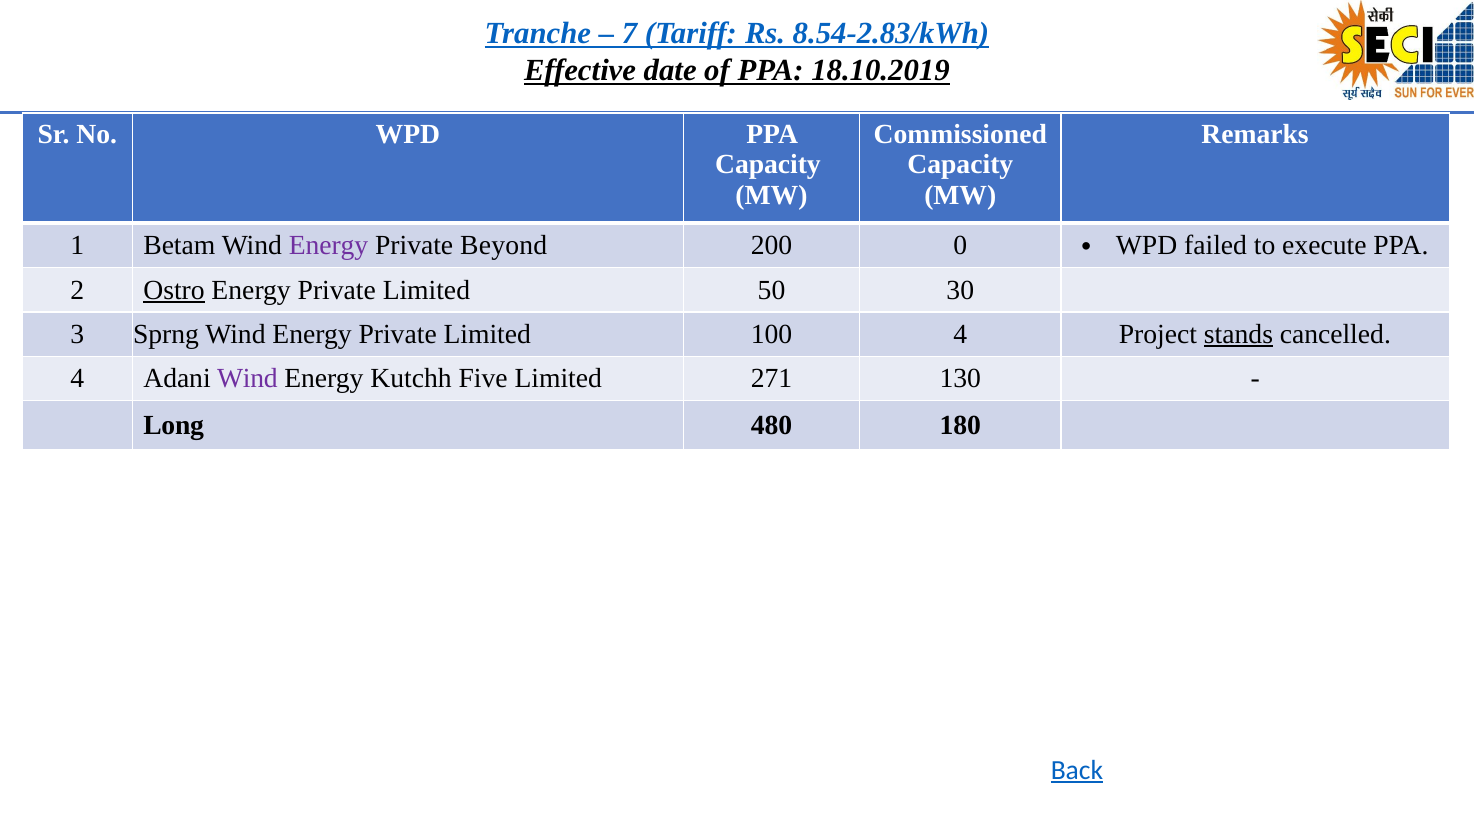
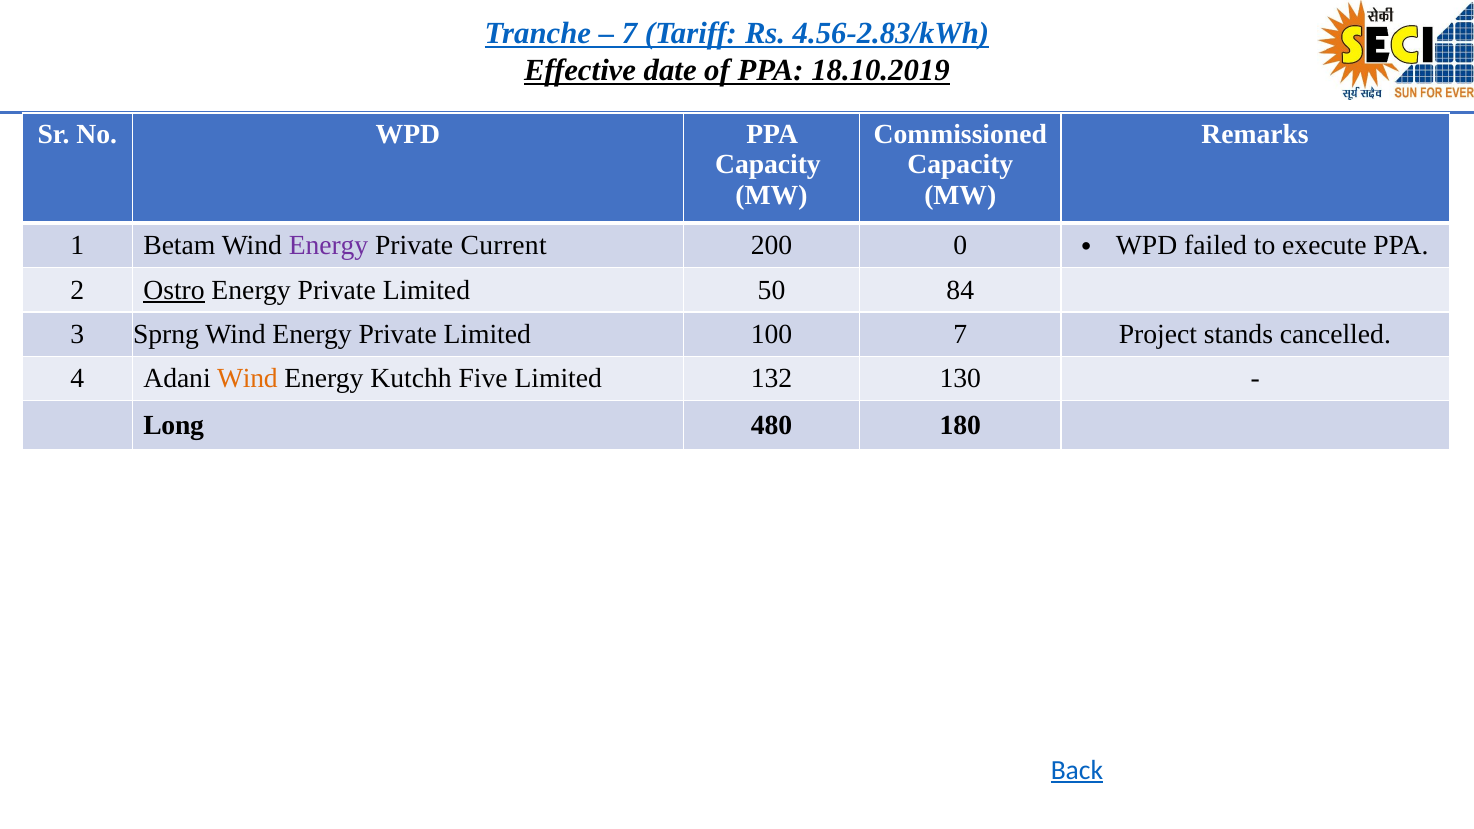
8.54-2.83/kWh: 8.54-2.83/kWh -> 4.56-2.83/kWh (891, 34)
Beyond: Beyond -> Current (504, 246)
30: 30 -> 84 (960, 290)
100 4: 4 -> 7 (960, 334)
stands underline: present -> none (1239, 334)
Wind colour: purple -> orange (247, 379)
271: 271 -> 132 (771, 379)
